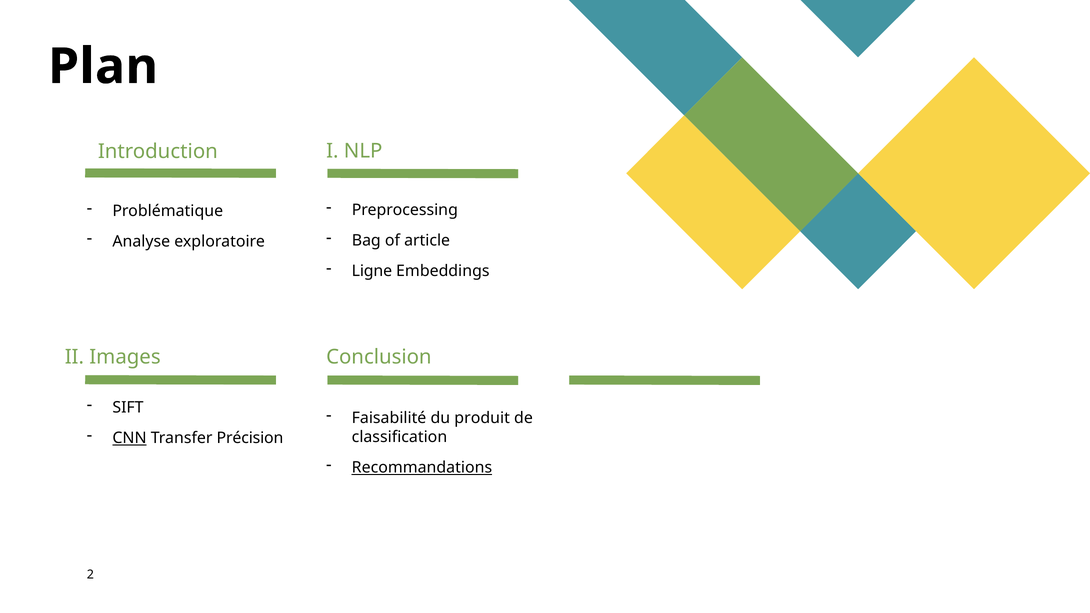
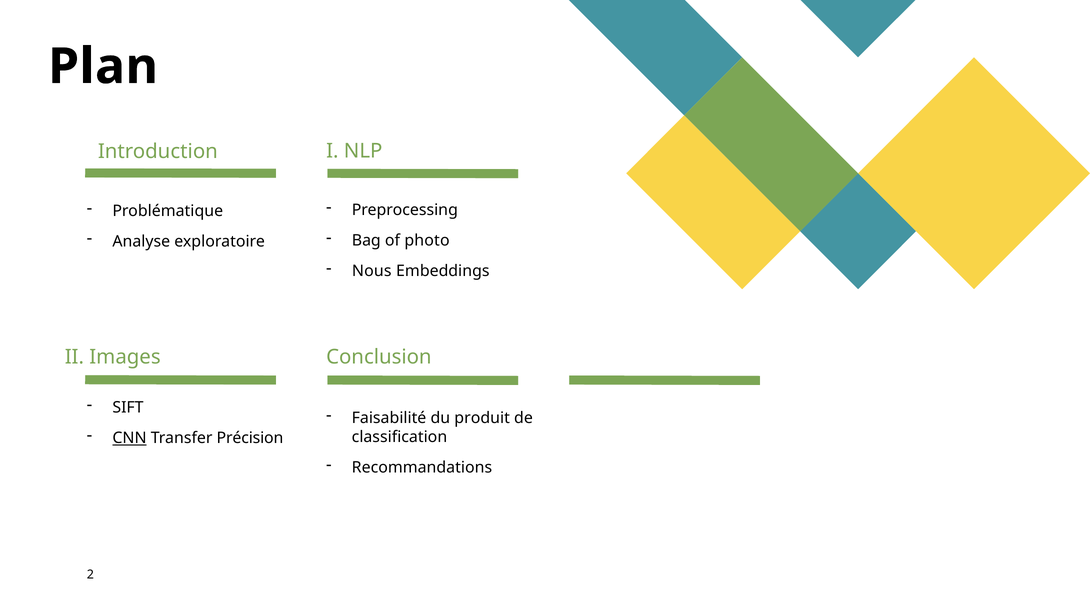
article: article -> photo (427, 241)
Ligne: Ligne -> Nous (372, 271)
Recommandations underline: present -> none (422, 468)
